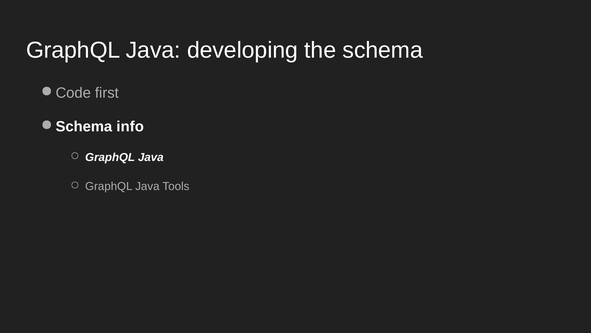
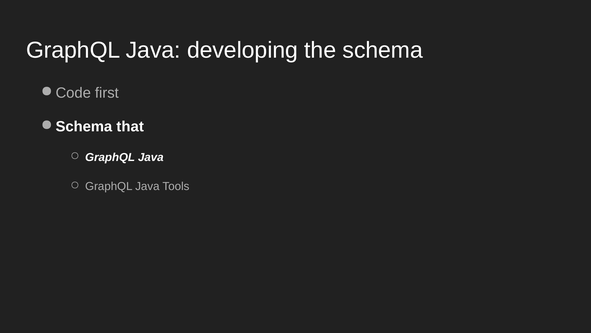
info: info -> that (130, 126)
